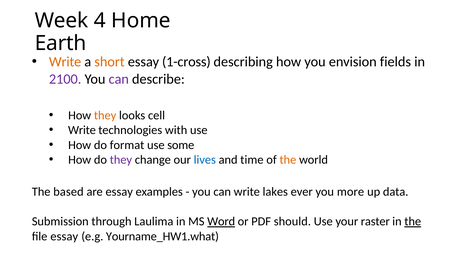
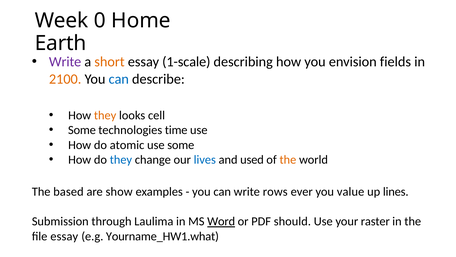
4: 4 -> 0 (100, 21)
Write colour: orange -> purple (65, 62)
1-cross: 1-cross -> 1-scale (186, 62)
2100 colour: purple -> orange (65, 79)
can colour: purple -> blue (119, 79)
Write: Write -> Some (82, 130)
with: with -> time (176, 130)
format: format -> atomic (127, 145)
they colour: purple -> blue (121, 160)
time: time -> used (252, 160)
are essay: essay -> show (119, 191)
lakes: lakes -> rows (275, 191)
more: more -> value (351, 191)
data: data -> lines (396, 191)
the underline: present -> none (413, 221)
